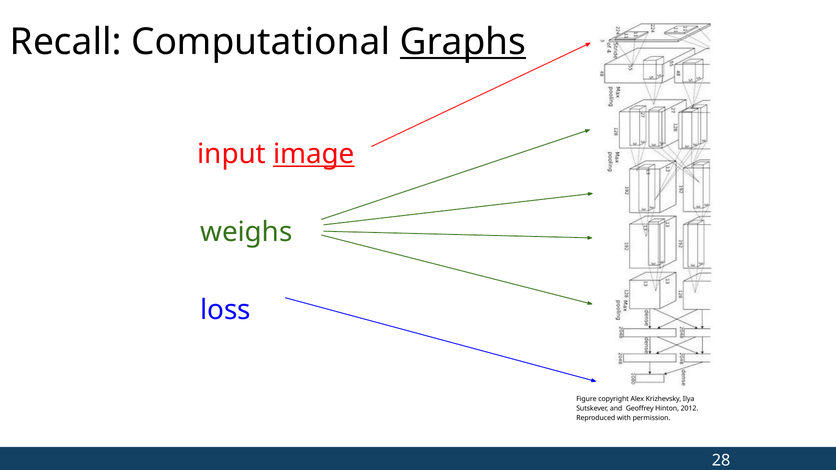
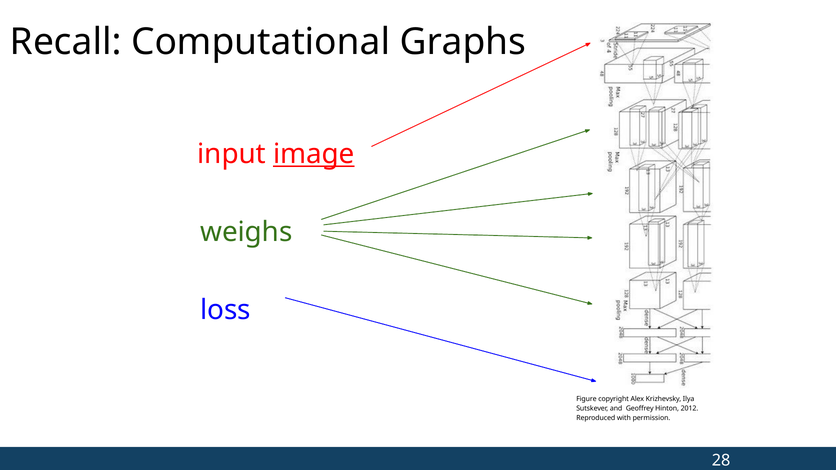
Graphs underline: present -> none (463, 42)
